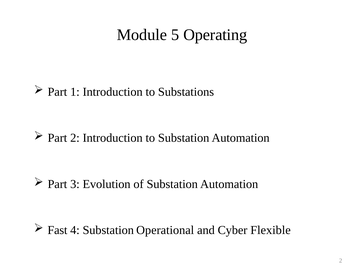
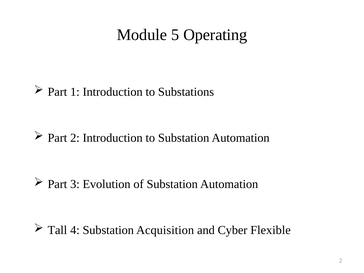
Fast: Fast -> Tall (57, 230)
Operational: Operational -> Acquisition (165, 230)
